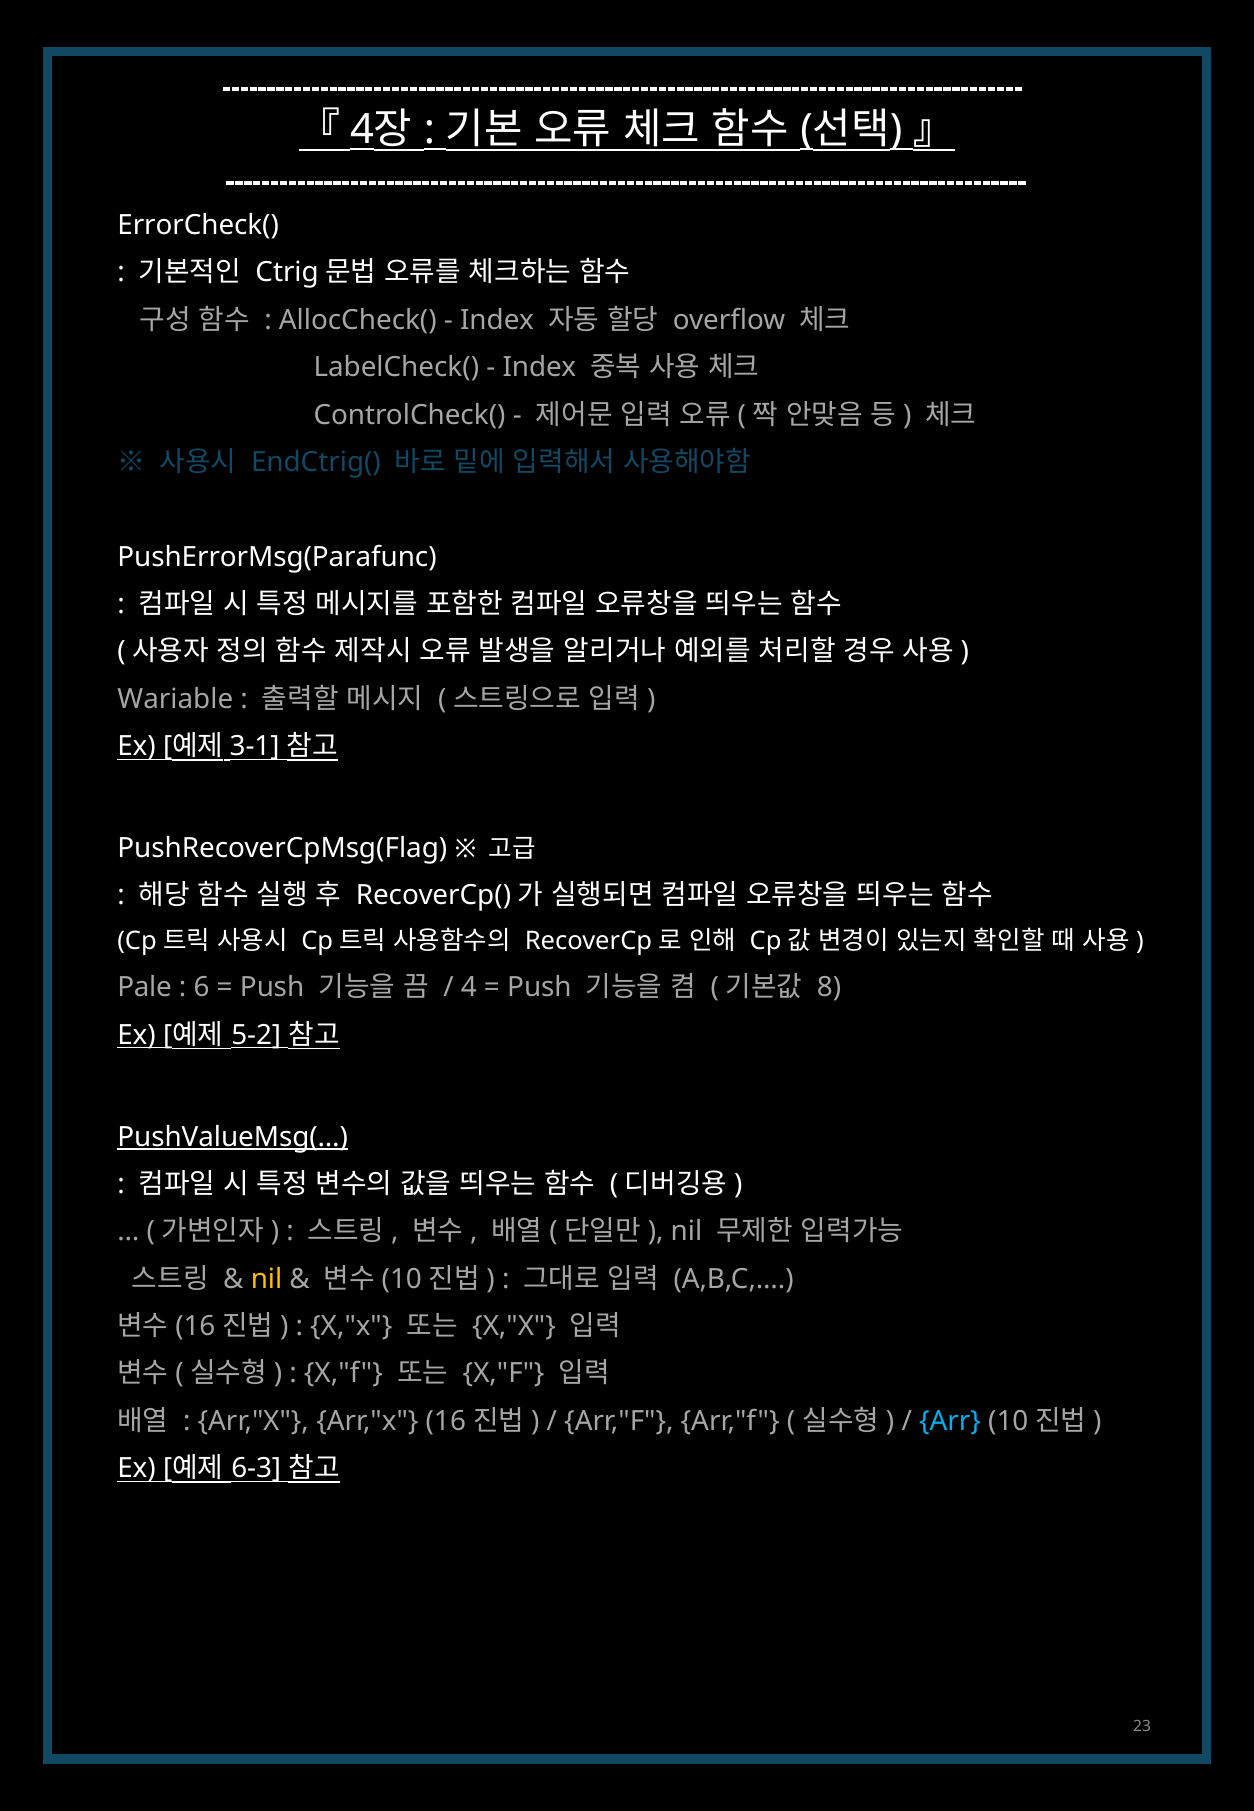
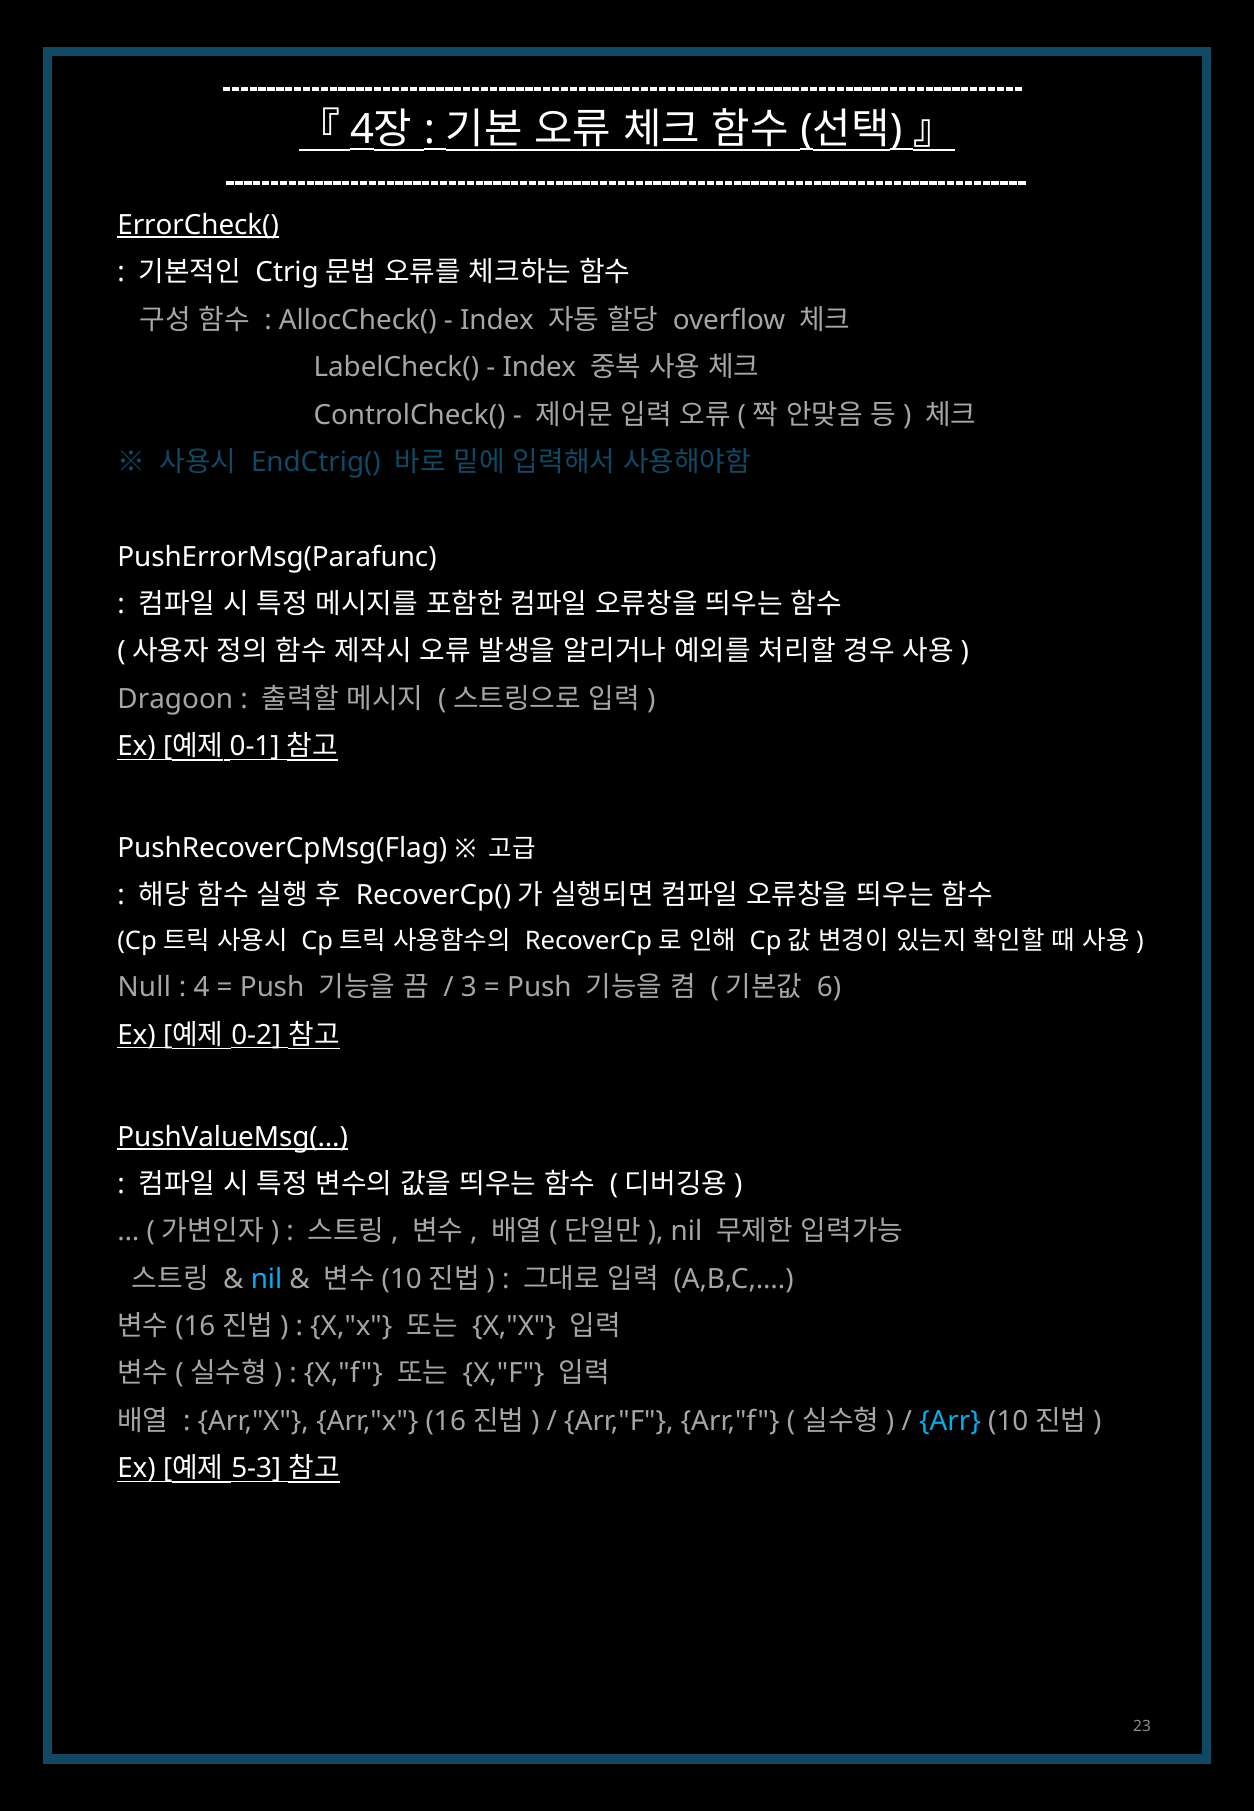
ErrorCheck( underline: none -> present (198, 225)
Wariable: Wariable -> Dragoon (175, 699)
3-1: 3-1 -> 0-1 (255, 747)
Pale: Pale -> Null (144, 988)
6: 6 -> 4 (202, 988)
4: 4 -> 3 (469, 988)
8: 8 -> 6 (829, 988)
5-2: 5-2 -> 0-2 (256, 1035)
nil colour: yellow -> light blue (267, 1279)
6-3: 6-3 -> 5-3 (256, 1469)
